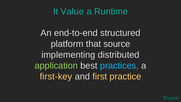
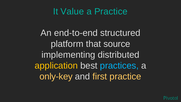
a Runtime: Runtime -> Practice (111, 11)
application colour: light green -> yellow (56, 66)
first-key: first-key -> only-key (56, 76)
